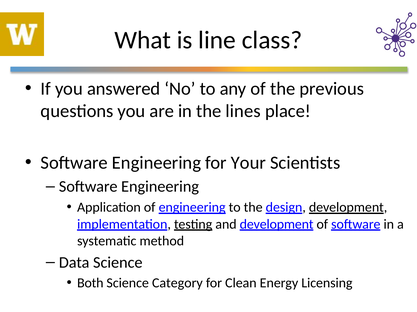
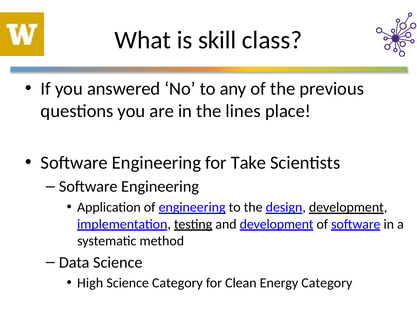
line: line -> skill (217, 40)
Your: Your -> Take (249, 163)
Both: Both -> High (90, 284)
Energy Licensing: Licensing -> Category (327, 284)
